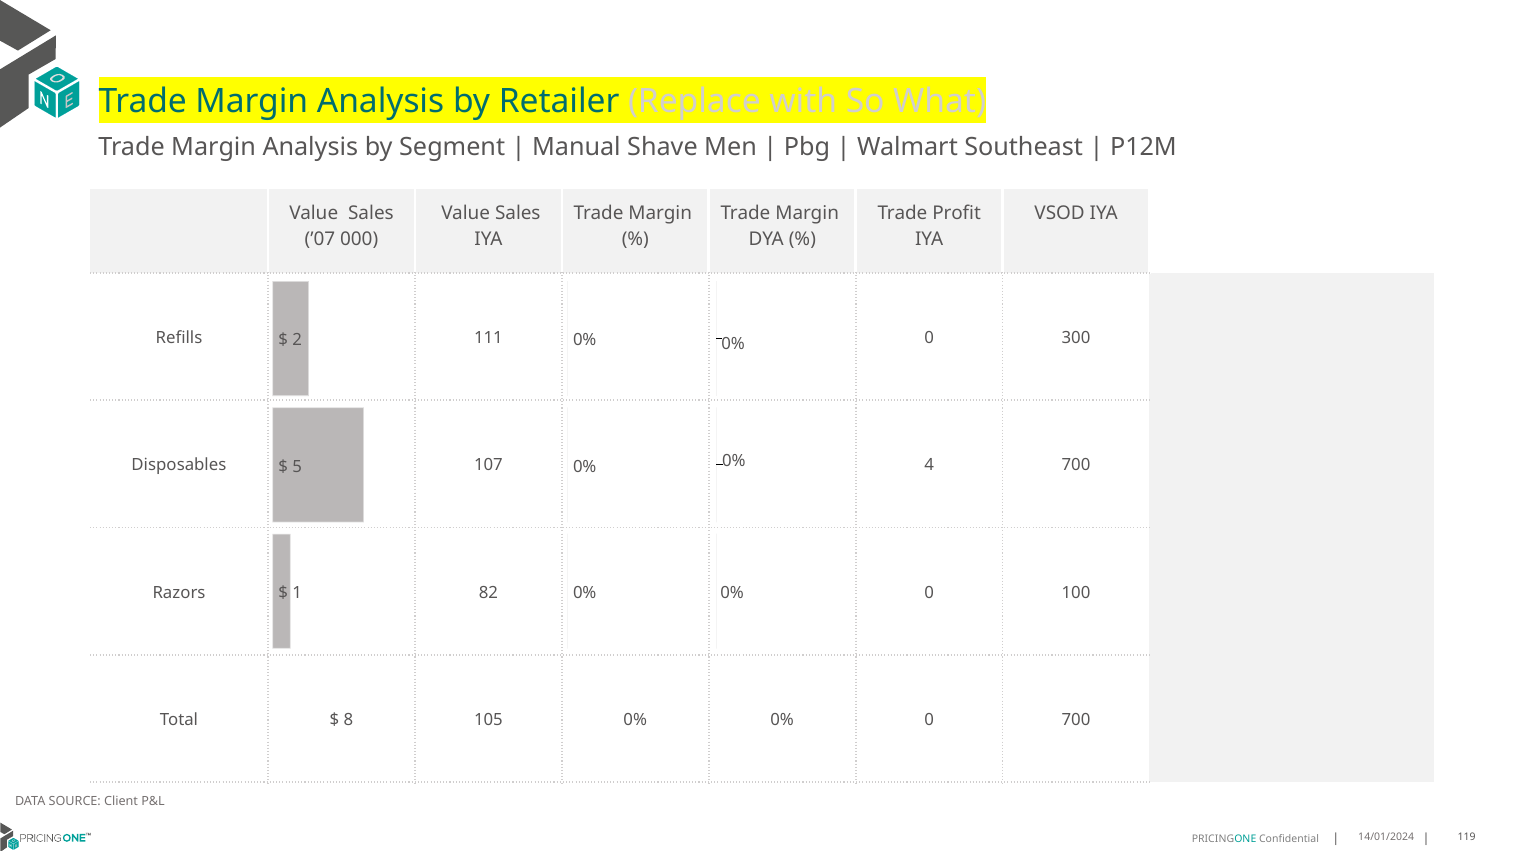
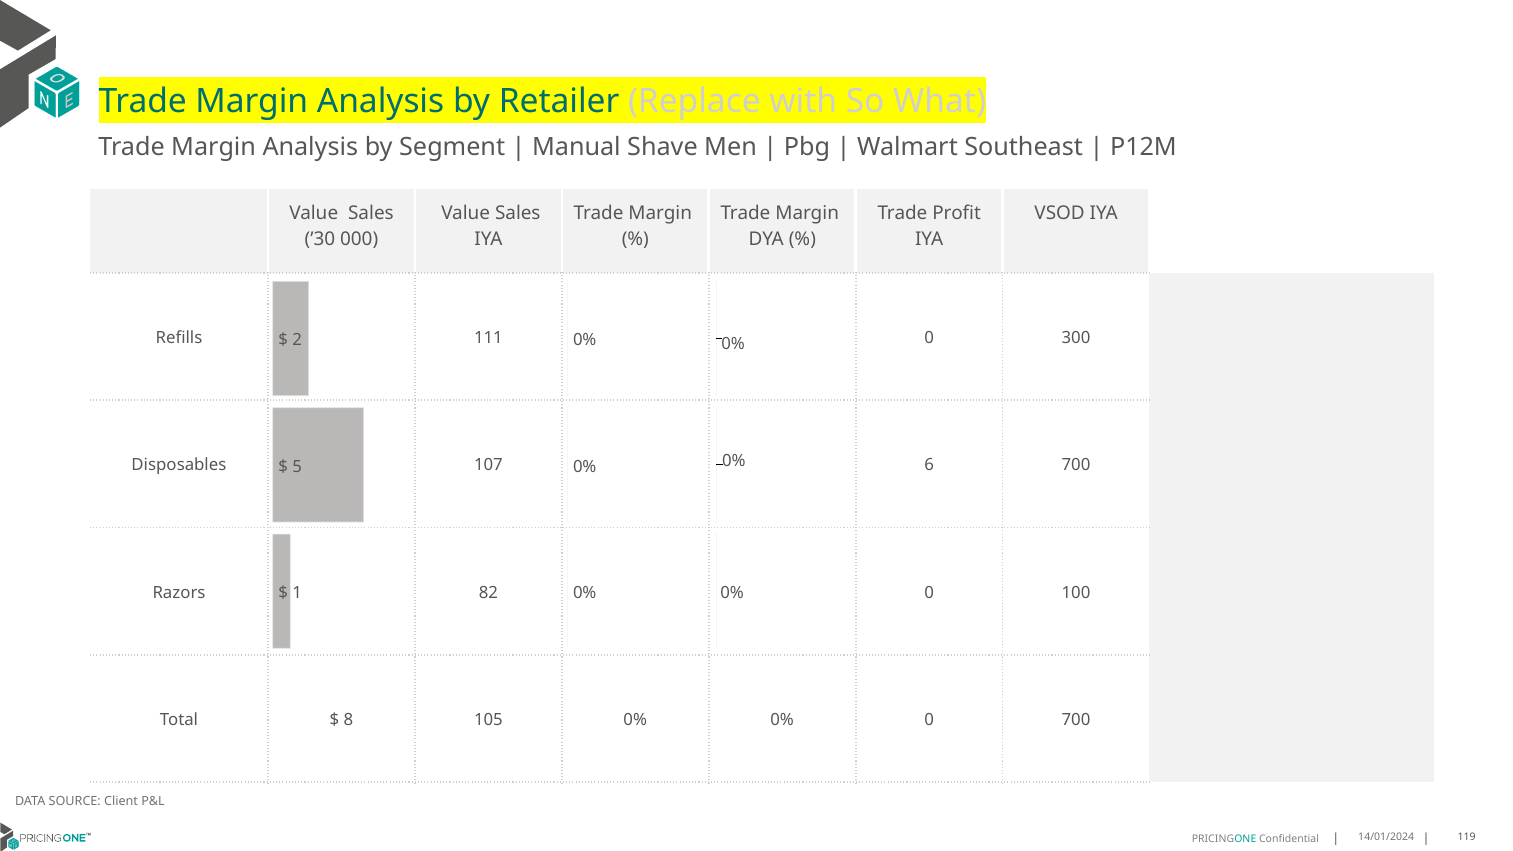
’07: ’07 -> ’30 (320, 239)
4: 4 -> 6 (929, 465)
